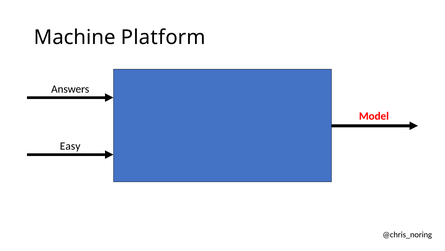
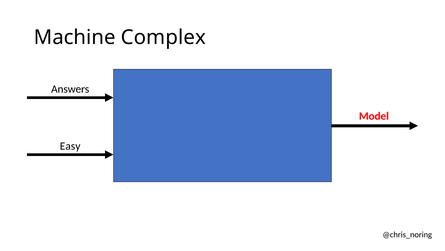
Platform: Platform -> Complex (163, 37)
